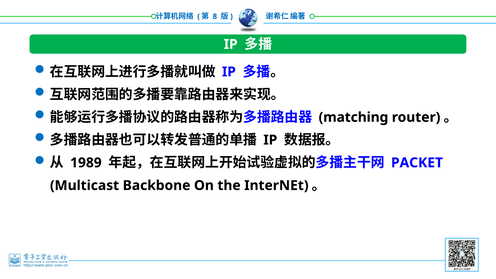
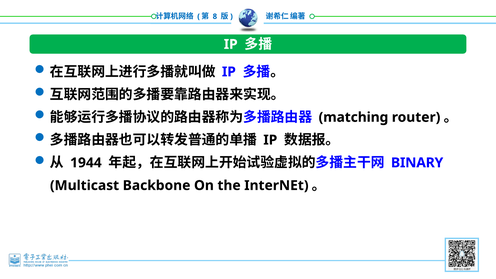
1989: 1989 -> 1944 (86, 163)
PACKET: PACKET -> BINARY (417, 163)
